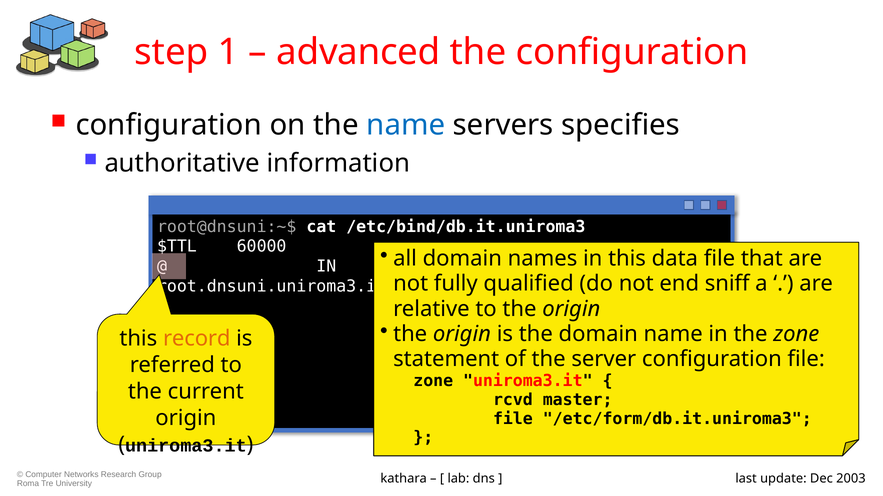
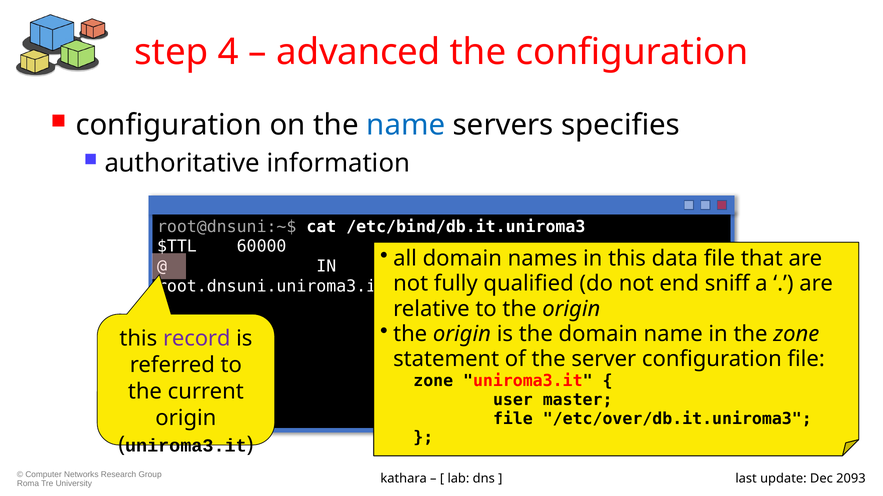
1: 1 -> 4 (228, 52)
record colour: orange -> purple (197, 339)
rcvd: rcvd -> user (513, 400)
/etc/form/db.it.uniroma3: /etc/form/db.it.uniroma3 -> /etc/over/db.it.uniroma3 (677, 419)
2003: 2003 -> 2093 (851, 479)
